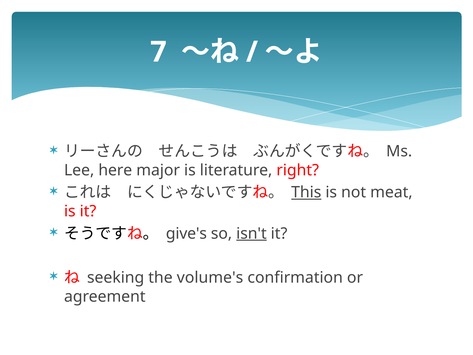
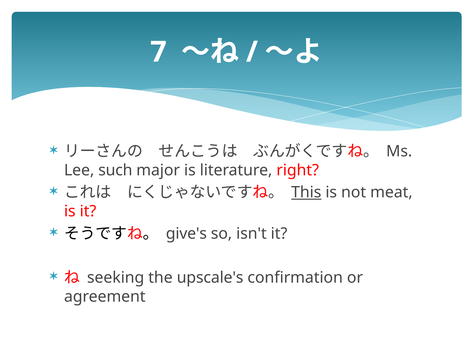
here: here -> such (115, 170)
isn't underline: present -> none (251, 233)
volume's: volume's -> upscale's (210, 277)
